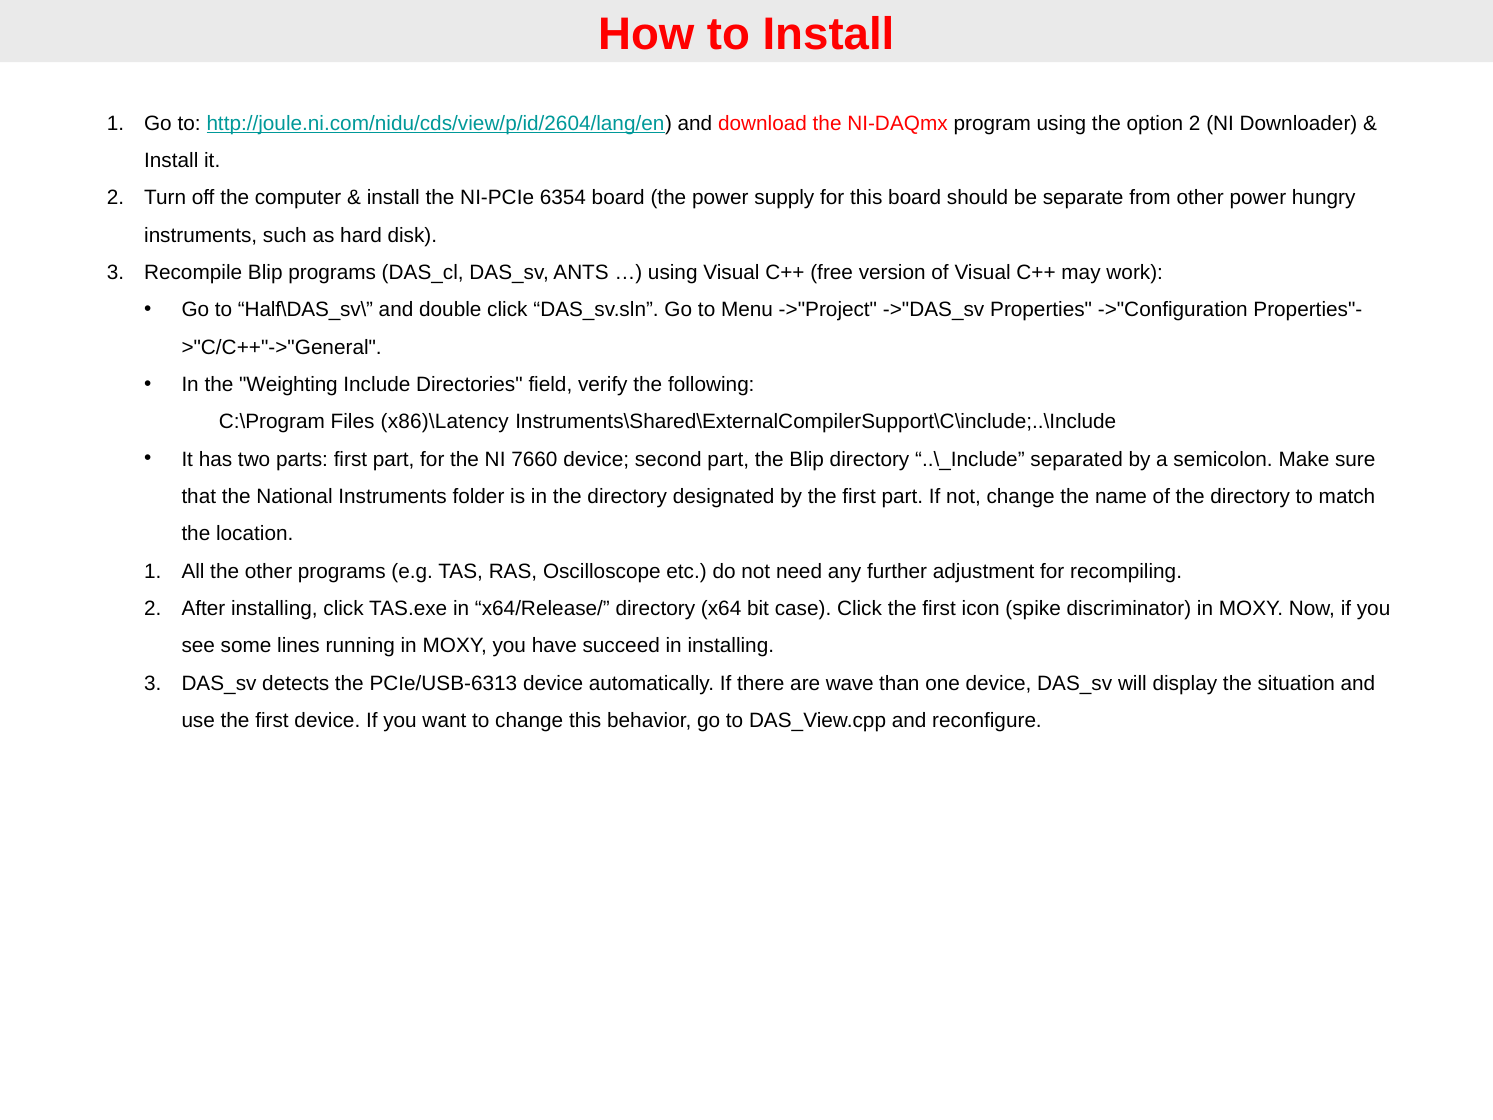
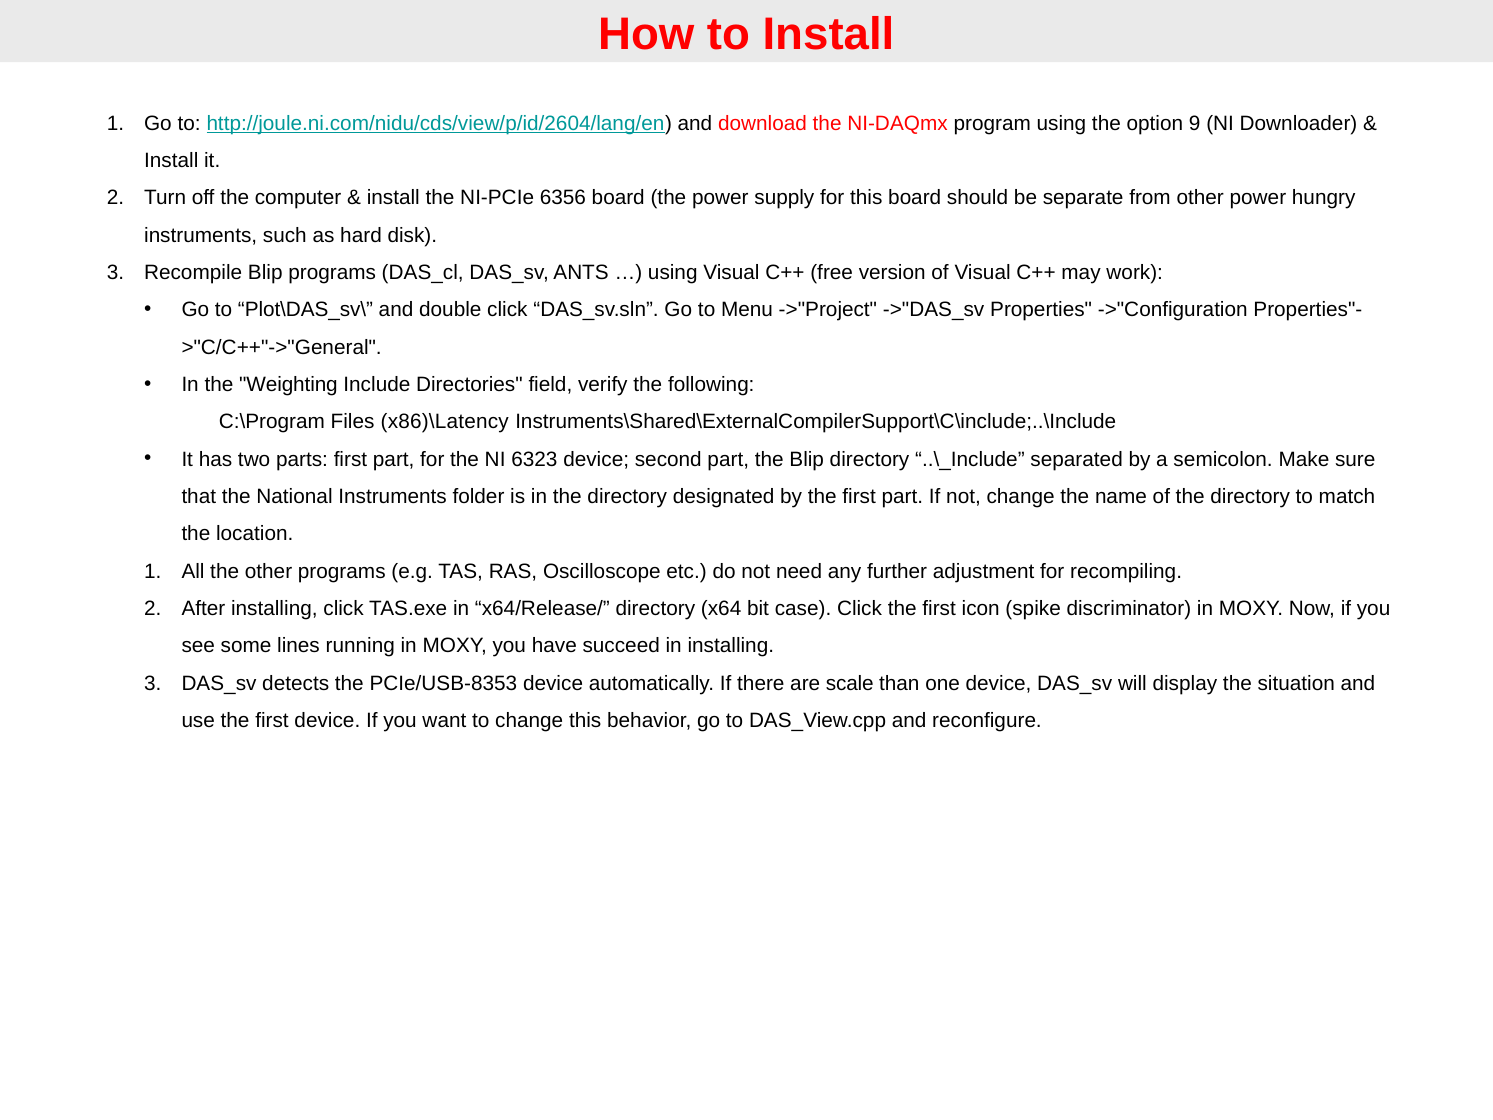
option 2: 2 -> 9 (1195, 123)
6354: 6354 -> 6356 (563, 198)
Half\DAS_sv\: Half\DAS_sv\ -> Plot\DAS_sv\ (305, 310)
7660: 7660 -> 6323 (534, 459)
PCIe/USB-6313: PCIe/USB-6313 -> PCIe/USB-8353 (443, 683)
wave: wave -> scale (850, 683)
